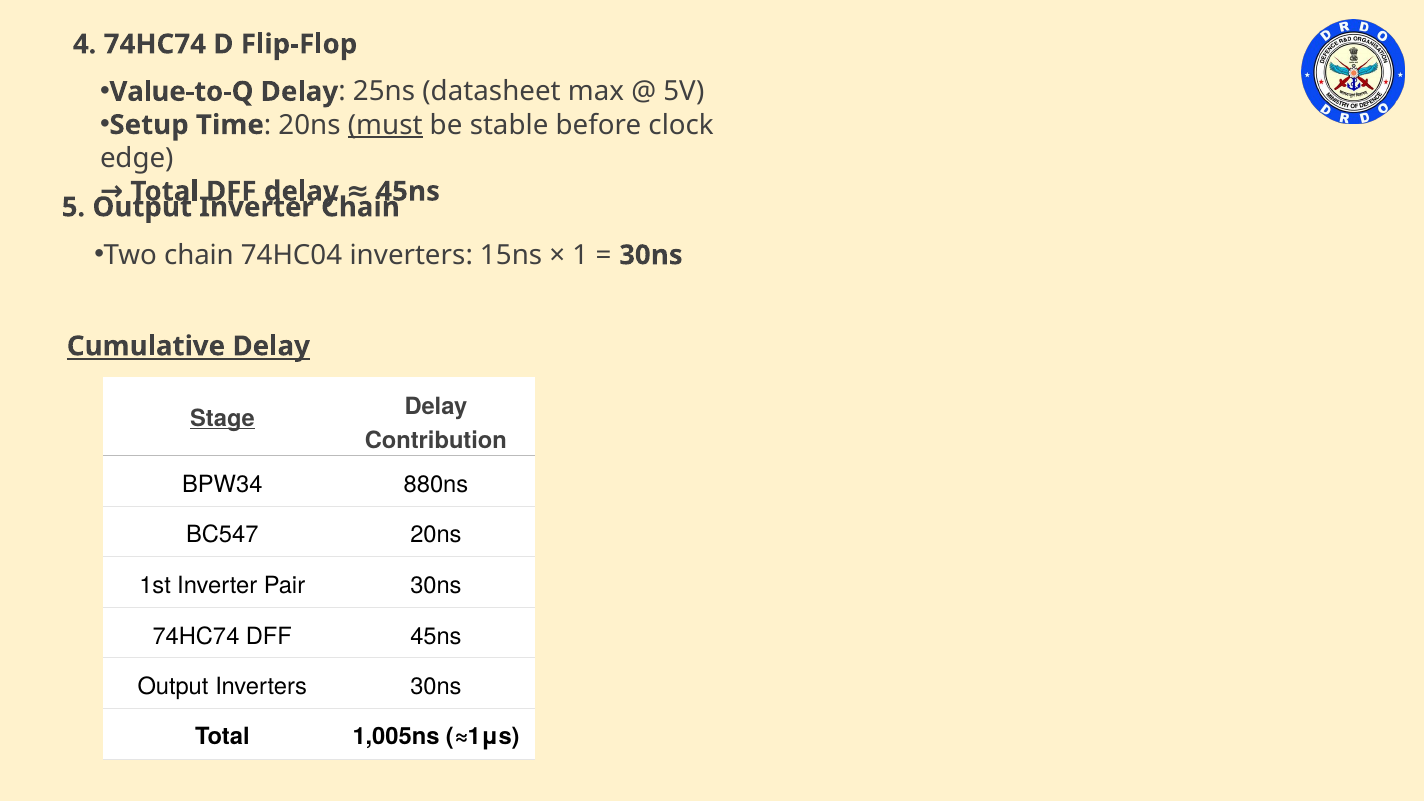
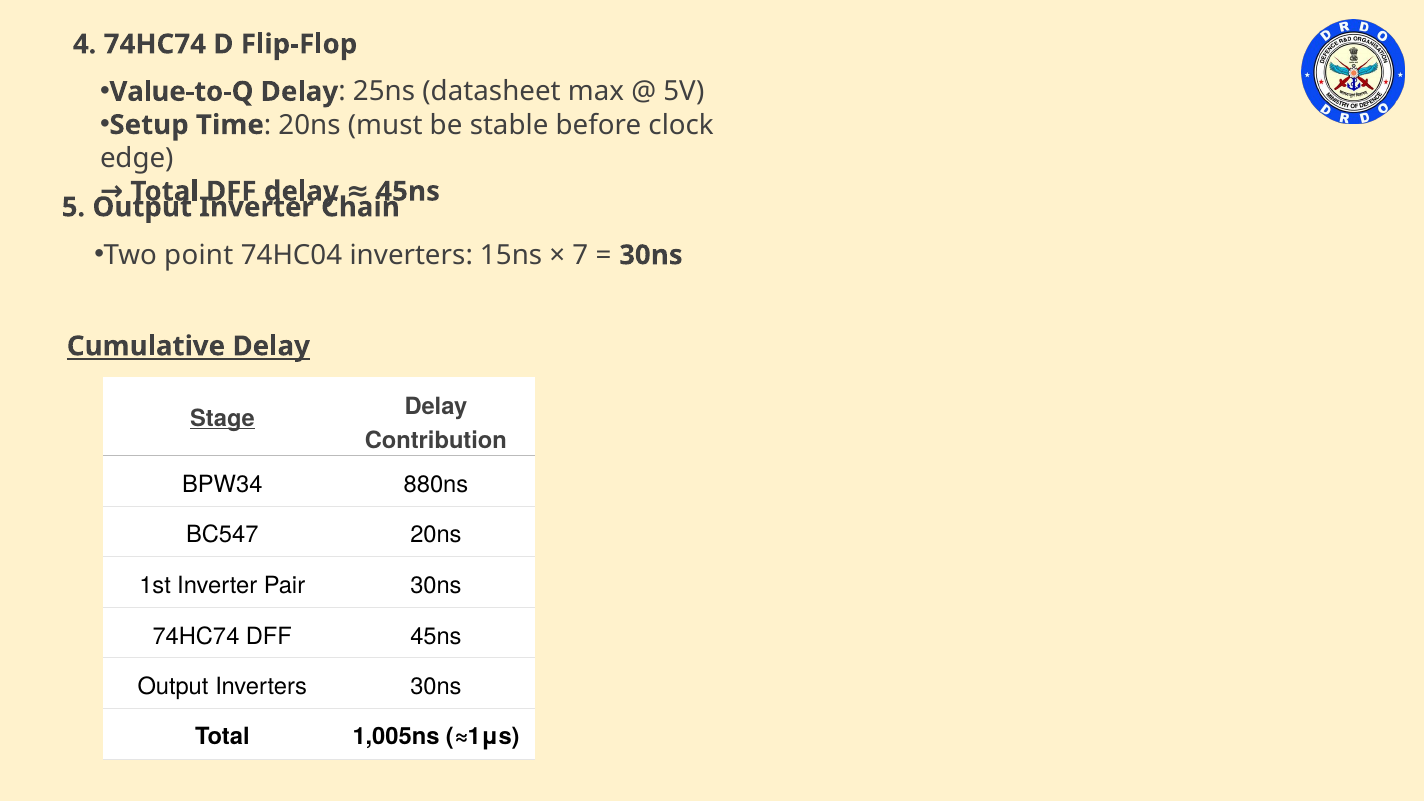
must underline: present -> none (385, 125)
Two chain: chain -> point (199, 255)
1: 1 -> 7 (580, 255)
